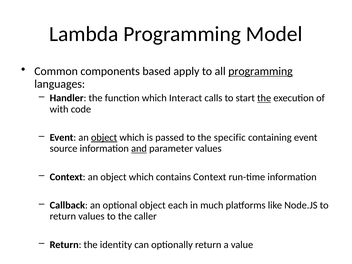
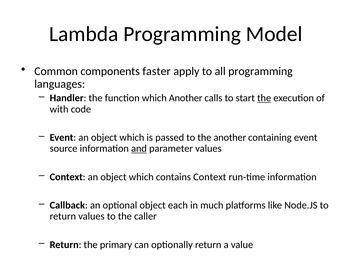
based: based -> faster (157, 71)
programming underline: present -> none (260, 71)
which Interact: Interact -> Another (186, 98)
object underline: present -> none (104, 137)
the specific: specific -> another (230, 137)
identity: identity -> primary (116, 245)
